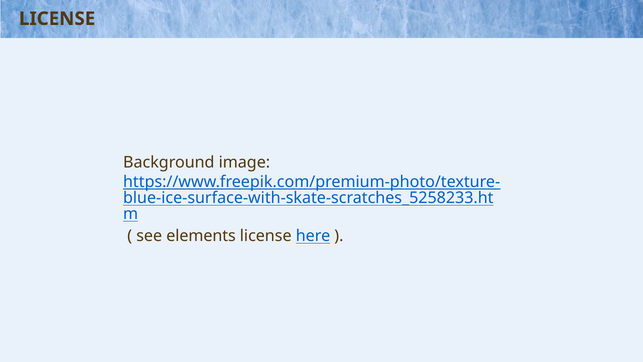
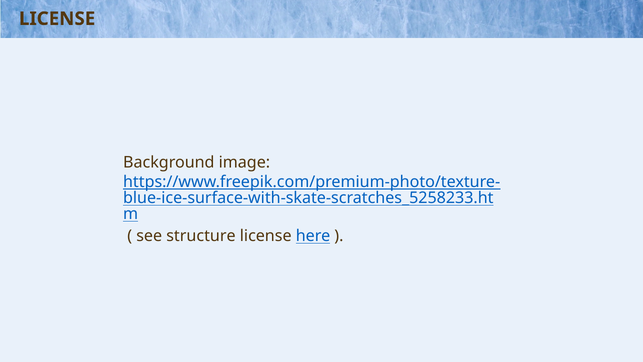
elements: elements -> structure (201, 236)
